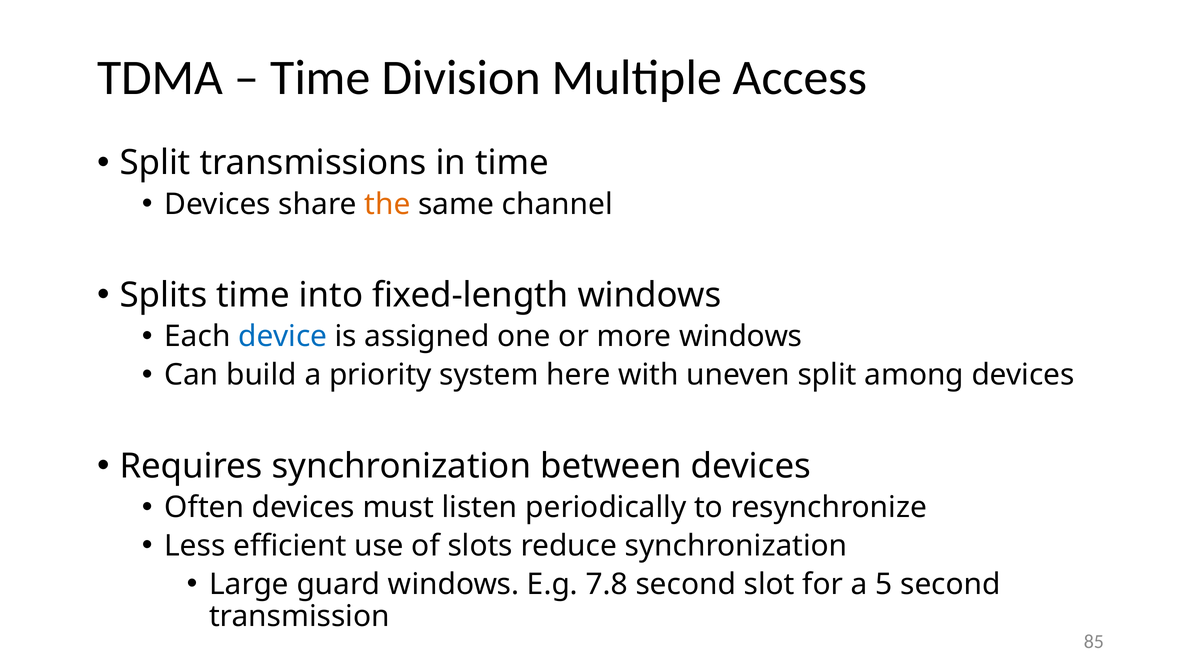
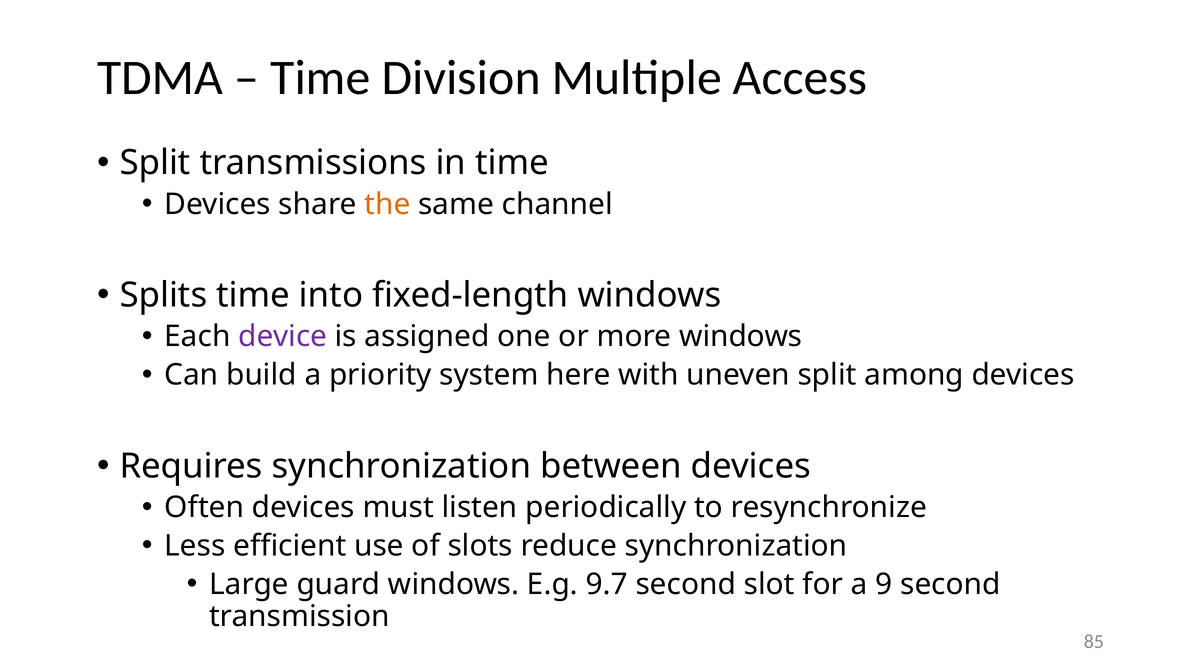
device colour: blue -> purple (283, 337)
7.8: 7.8 -> 9.7 (607, 584)
5: 5 -> 9 (884, 584)
